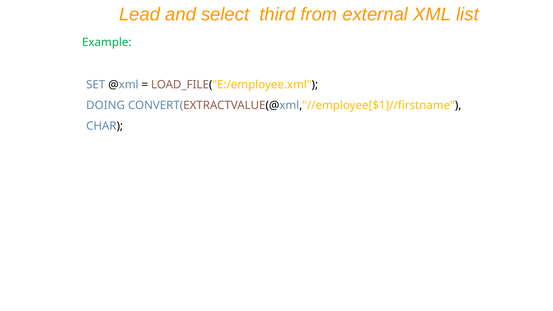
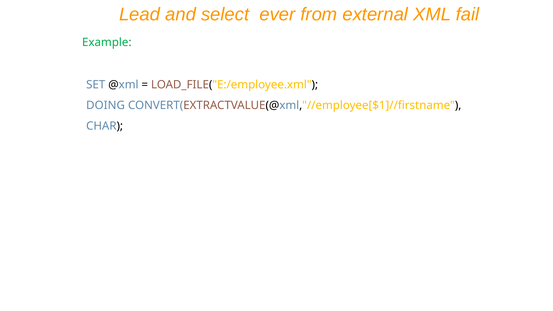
third: third -> ever (277, 14)
list: list -> fail (468, 14)
